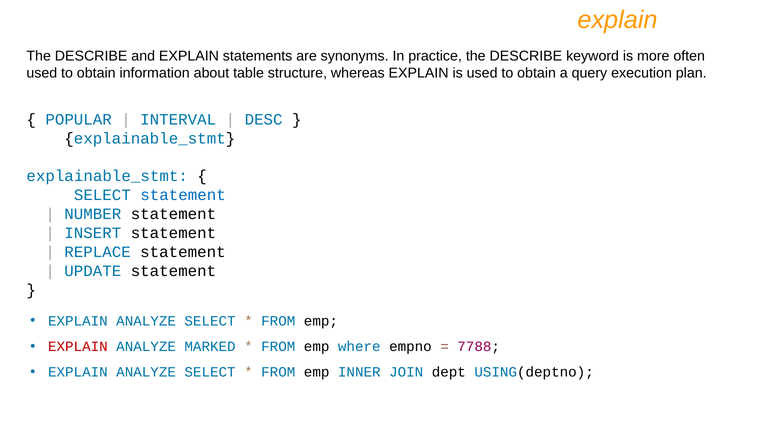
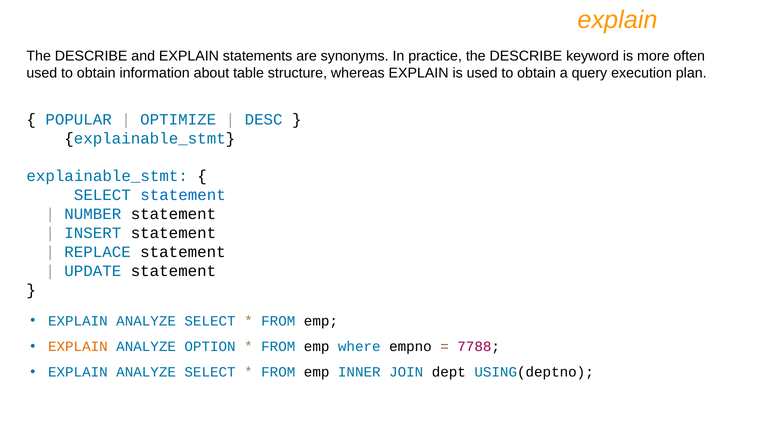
INTERVAL: INTERVAL -> OPTIMIZE (178, 119)
EXPLAIN colour: red -> orange (78, 347)
MARKED: MARKED -> OPTION (210, 347)
